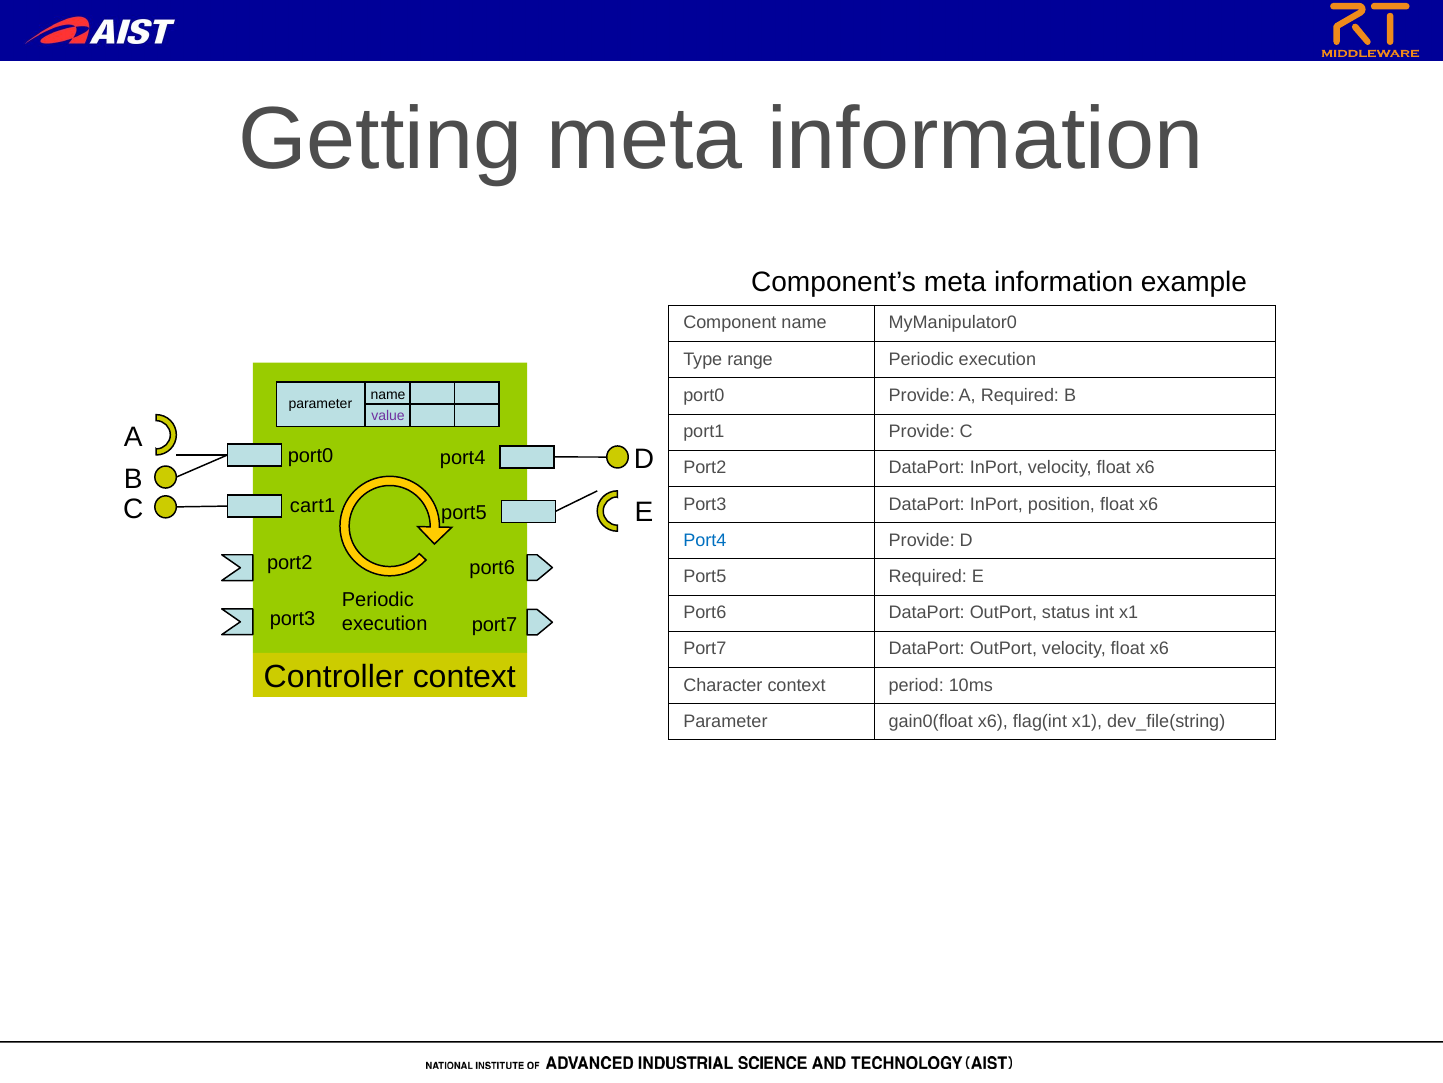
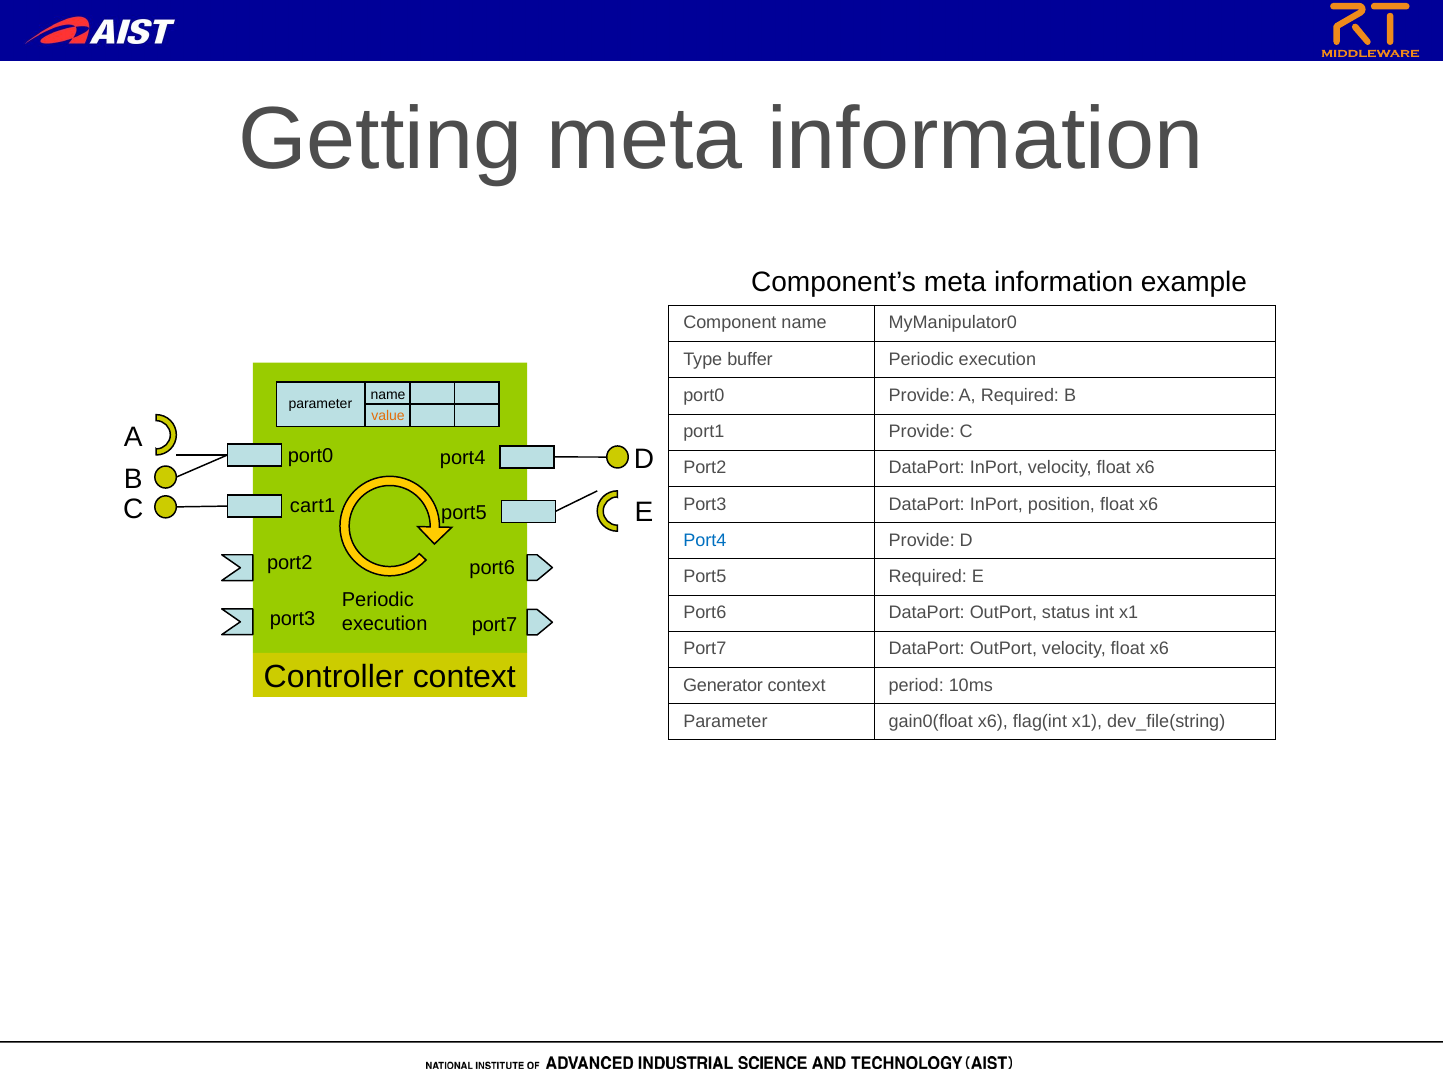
range: range -> buffer (750, 359)
value colour: purple -> orange (388, 416)
Character: Character -> Generator (723, 685)
